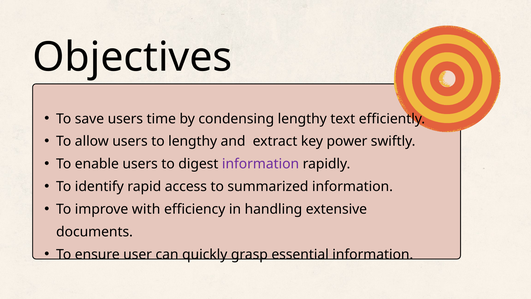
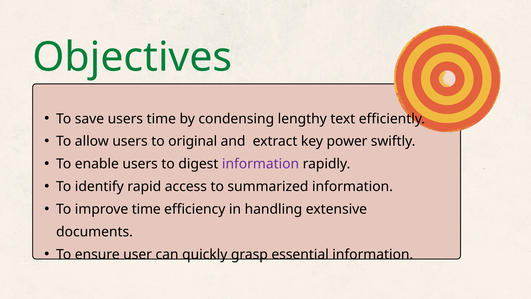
Objectives colour: black -> green (132, 57)
to lengthy: lengthy -> original (193, 141)
improve with: with -> time (146, 209)
